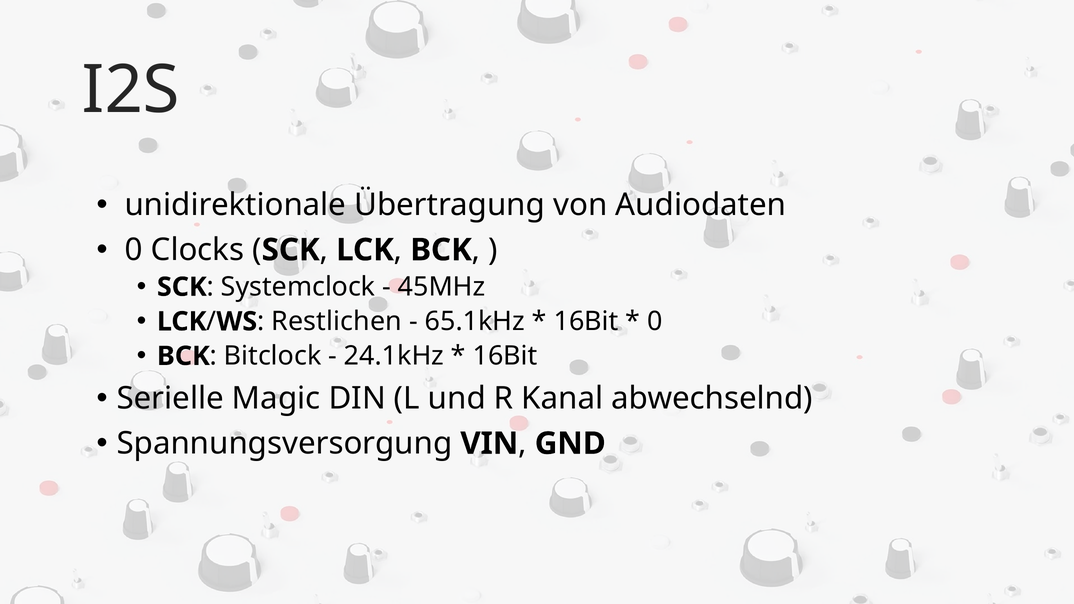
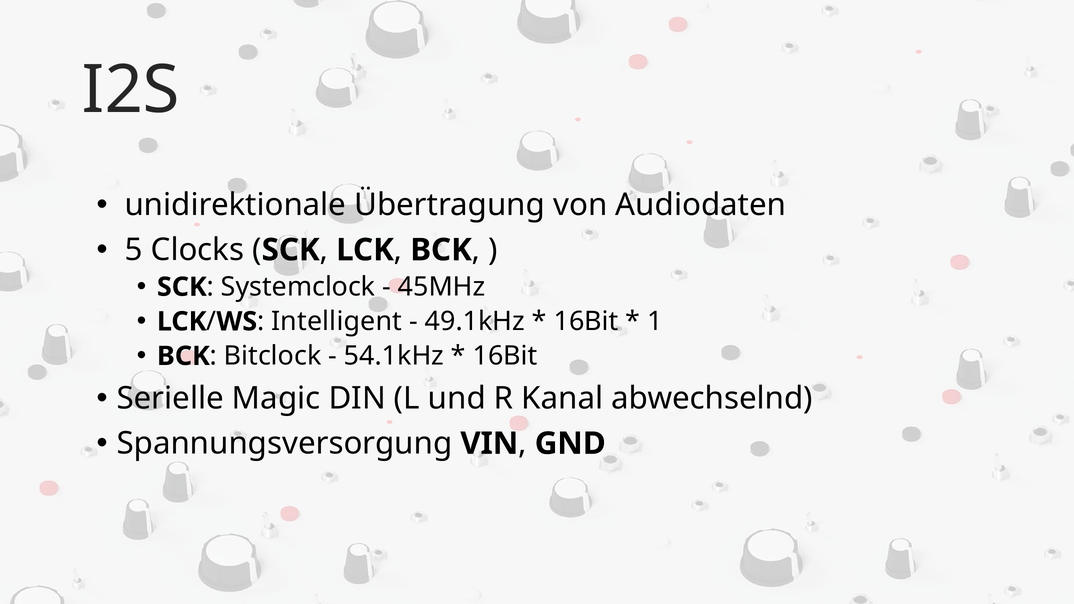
0: 0 -> 5 (134, 250)
Restlichen: Restlichen -> Intelligent (337, 322)
65.1kHz: 65.1kHz -> 49.1kHz (475, 322)
0: 0 -> 1 (655, 322)
24.1kHz: 24.1kHz -> 54.1kHz (394, 356)
